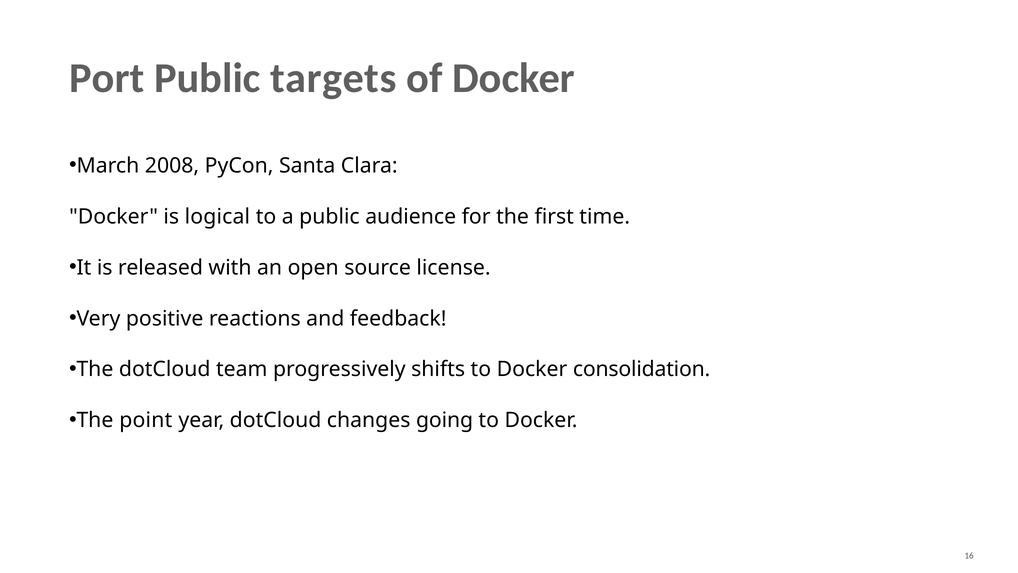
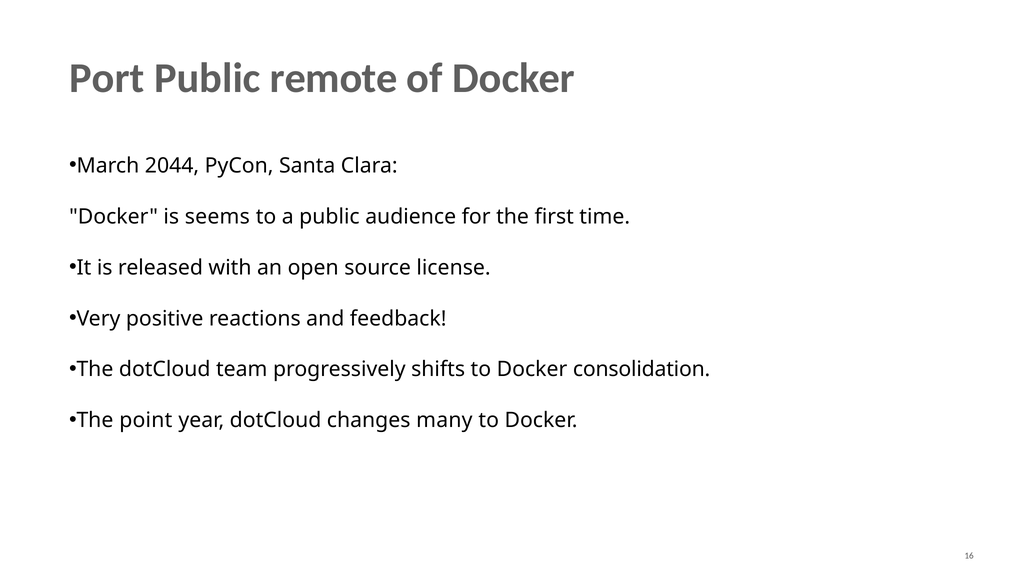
targets: targets -> remote (334, 78)
2008: 2008 -> 2044 (172, 166)
logical: logical -> seems (217, 217)
going: going -> many (444, 420)
